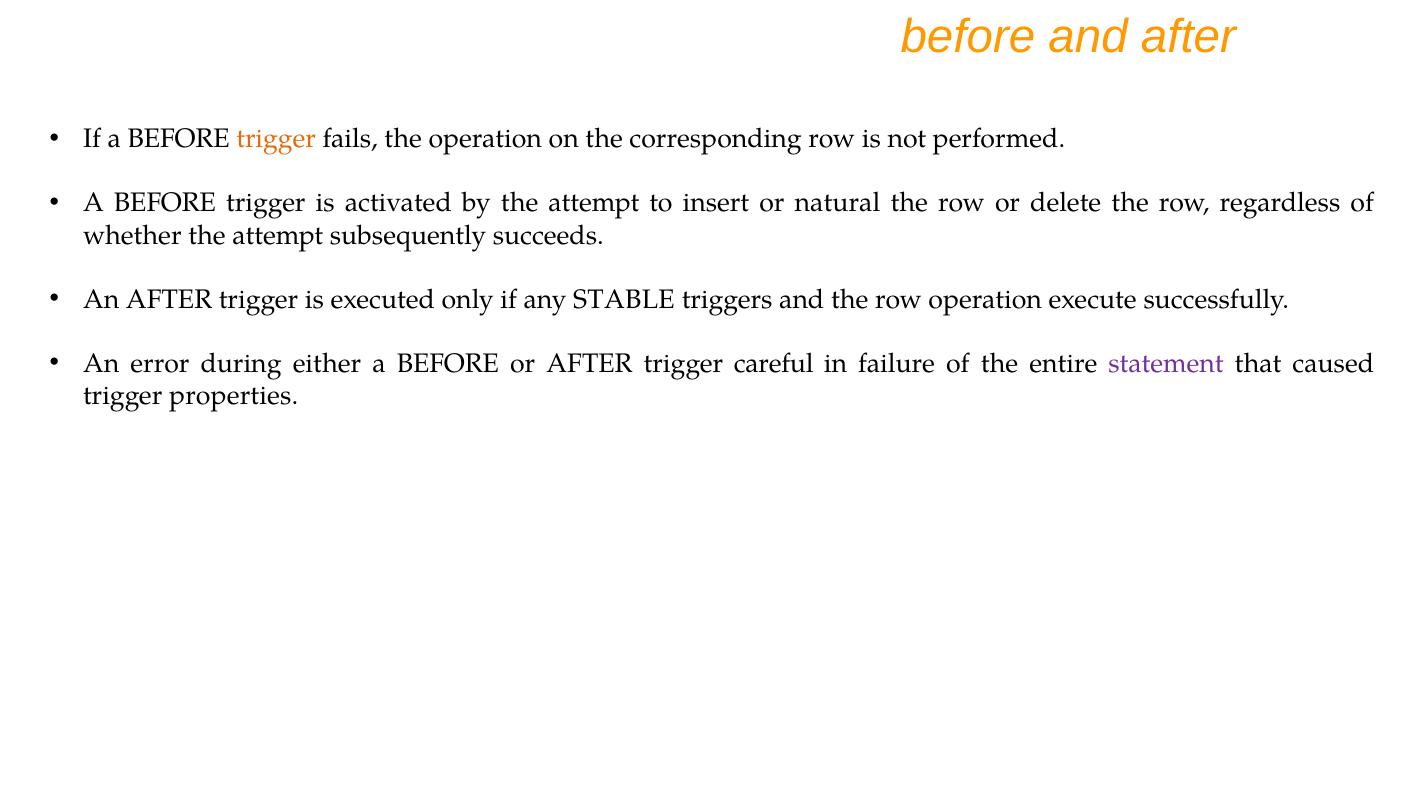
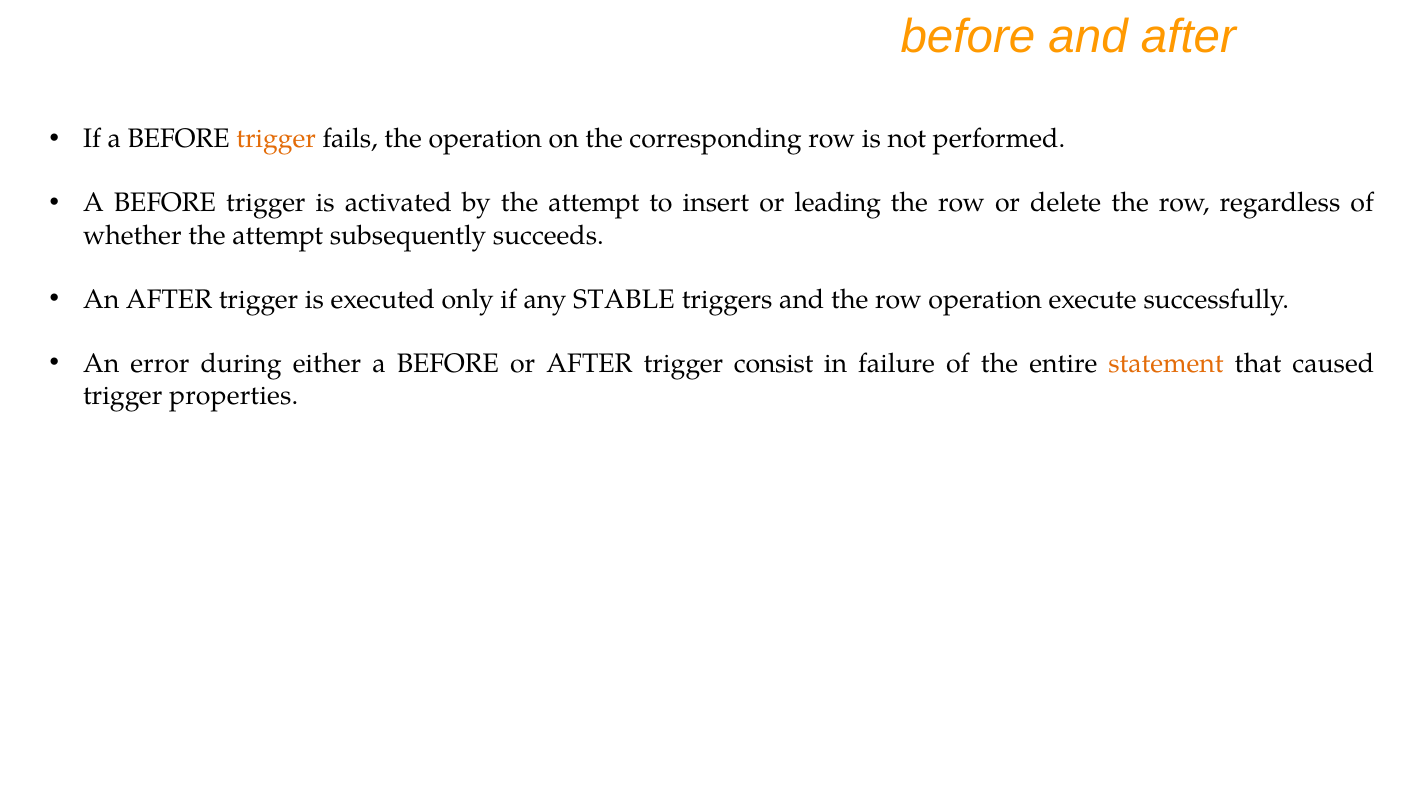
natural: natural -> leading (838, 203)
careful: careful -> consist (774, 363)
statement colour: purple -> orange (1166, 363)
